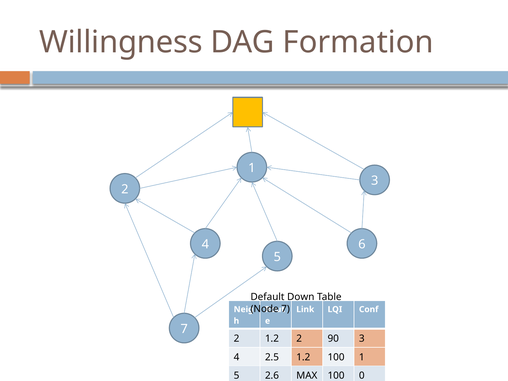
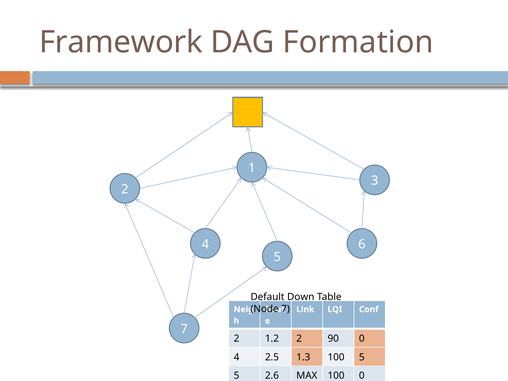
Willingness: Willingness -> Framework (121, 42)
90 3: 3 -> 0 (362, 339)
2.5 1.2: 1.2 -> 1.3 (303, 357)
100 1: 1 -> 5 (362, 357)
